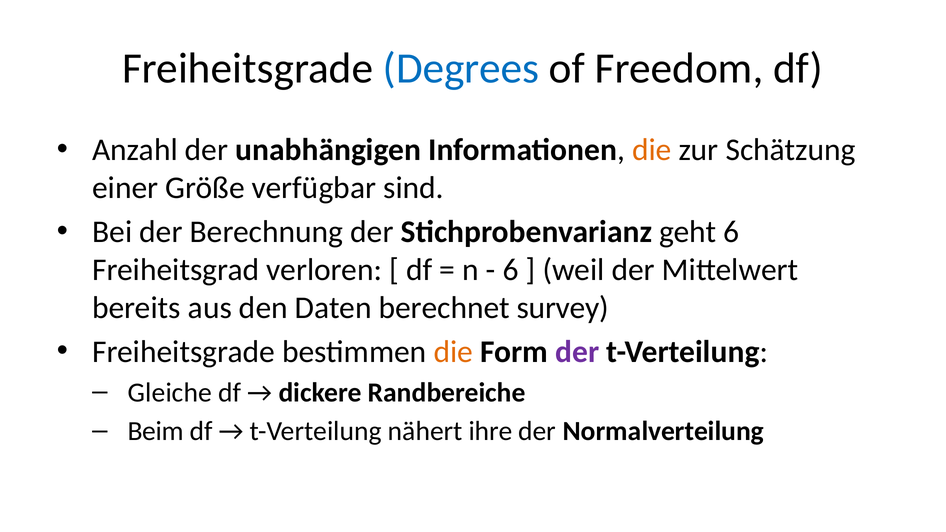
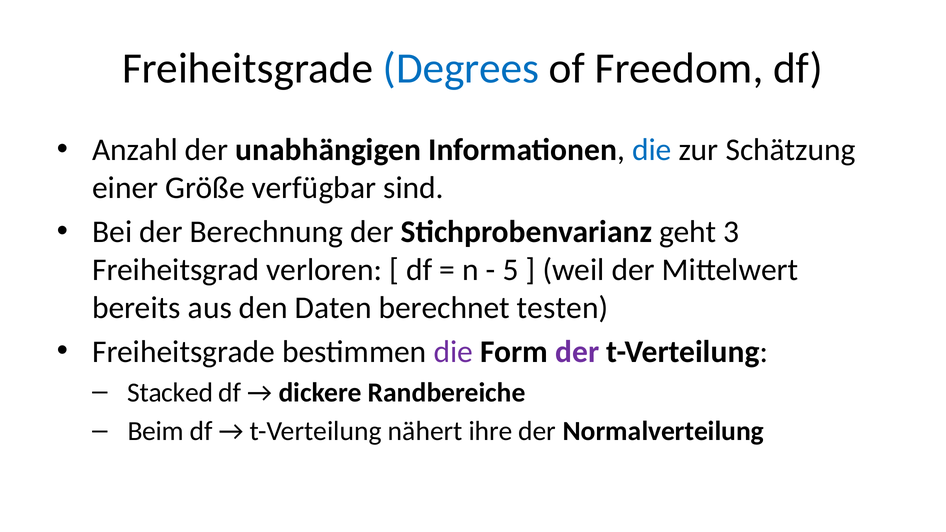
die colour: orange -> blue (652, 150)
geht 6: 6 -> 3 (731, 232)
6: 6 -> 5 (511, 270)
survey: survey -> testen (563, 308)
die colour: orange -> purple (453, 352)
Gleiche: Gleiche -> Stacked (170, 393)
